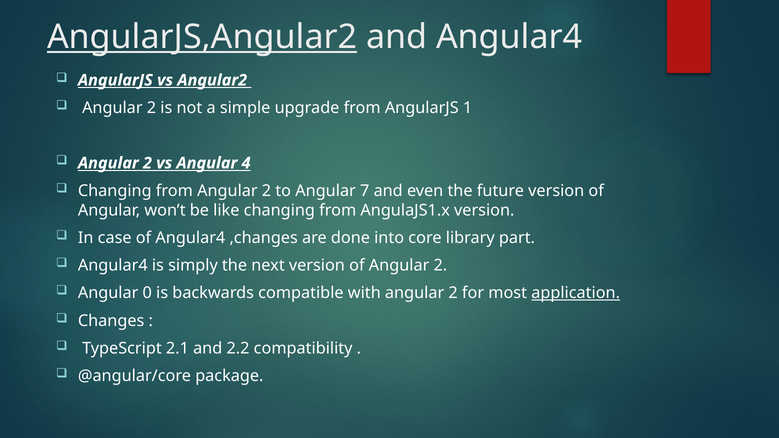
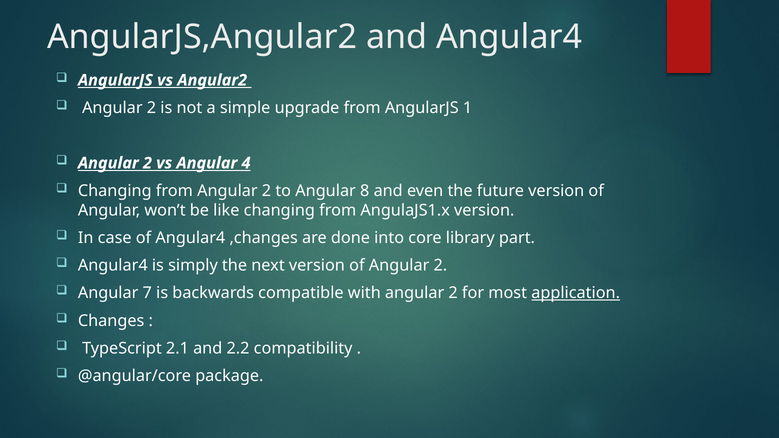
AngularJS,Angular2 underline: present -> none (202, 37)
7: 7 -> 8 (365, 191)
0: 0 -> 7 (147, 293)
